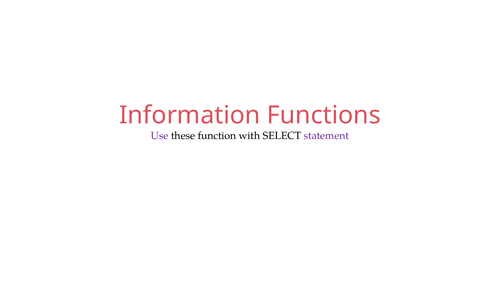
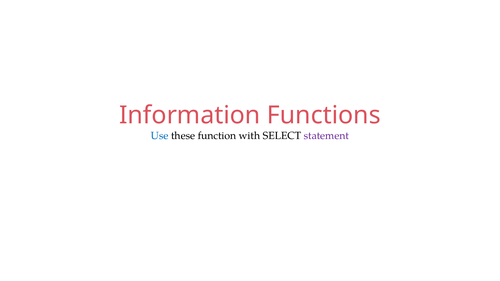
Use colour: purple -> blue (160, 136)
